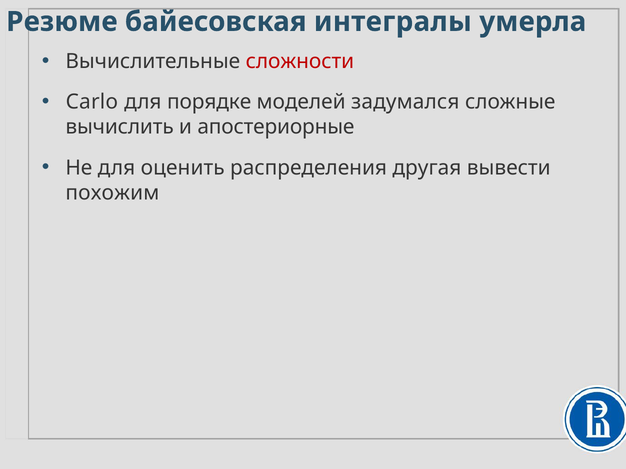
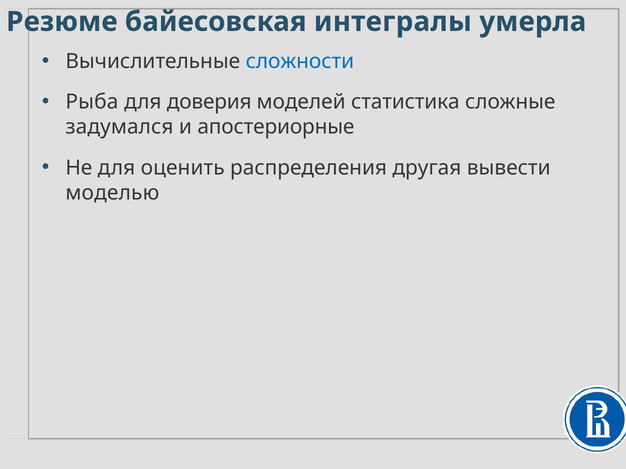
сложности colour: red -> blue (300, 61)
Carlo: Carlo -> Рыба (92, 102)
порядке: порядке -> доверия (209, 102)
задумался: задумался -> статистика (405, 102)
вычислить: вычислить -> задумался (119, 127)
похожим: похожим -> моделью (112, 193)
